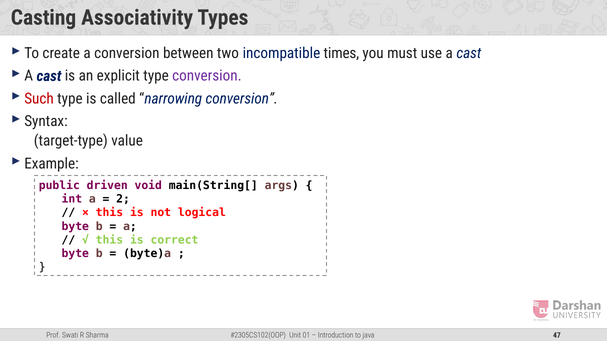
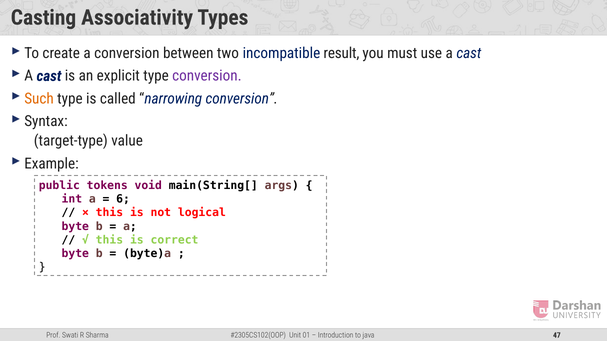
times: times -> result (341, 53)
Such colour: red -> orange (39, 99)
driven: driven -> tokens (107, 186)
2: 2 -> 6 (123, 199)
